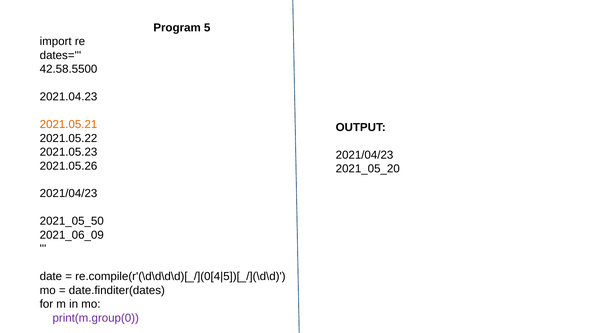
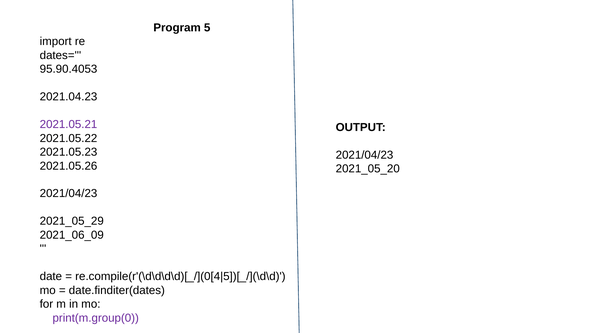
42.58.5500: 42.58.5500 -> 95.90.4053 (69, 69)
2021.05.21 colour: orange -> purple (69, 124)
2021_05_50: 2021_05_50 -> 2021_05_29 (72, 221)
